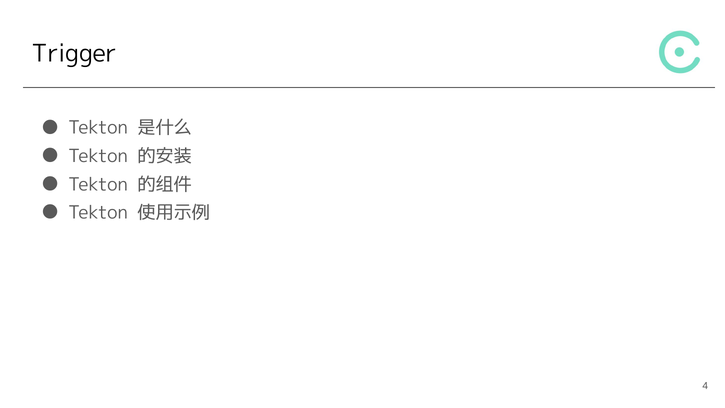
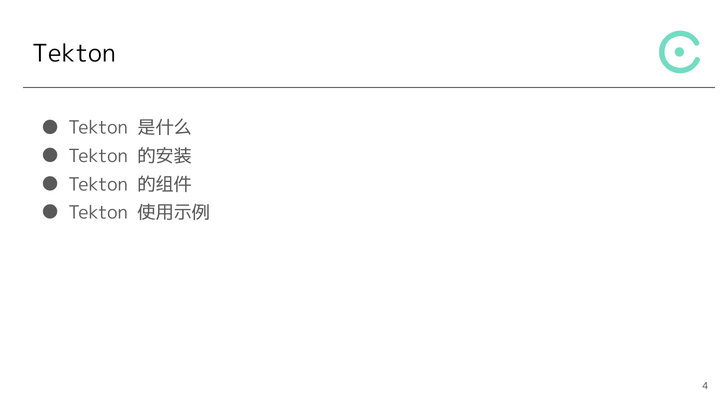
Trigger: Trigger -> Tekton (74, 54)
